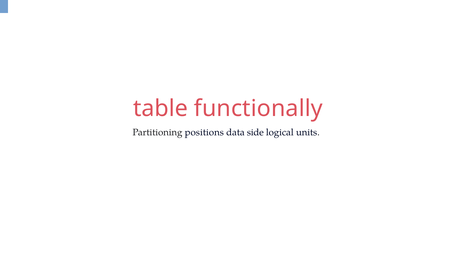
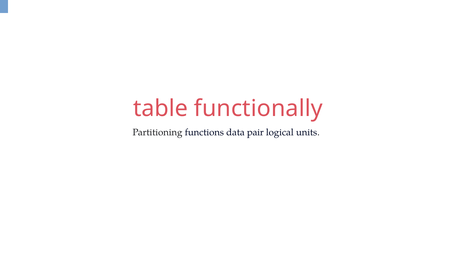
positions: positions -> functions (204, 133)
side: side -> pair (255, 133)
